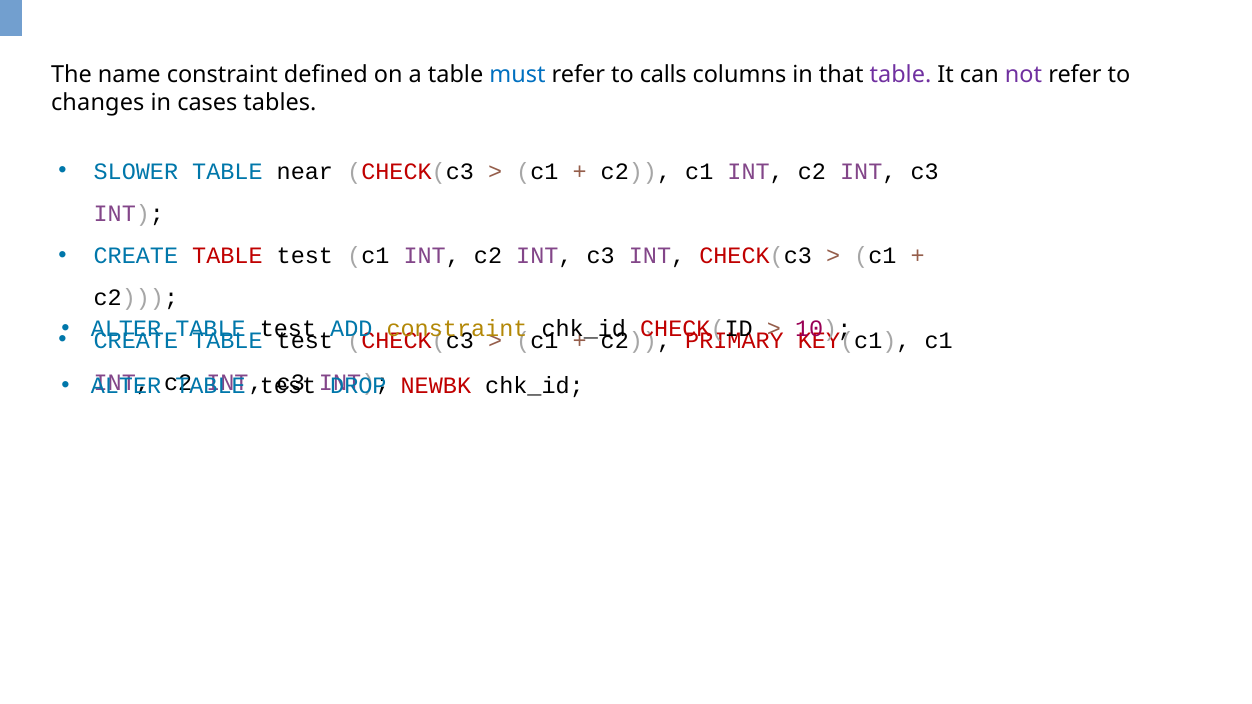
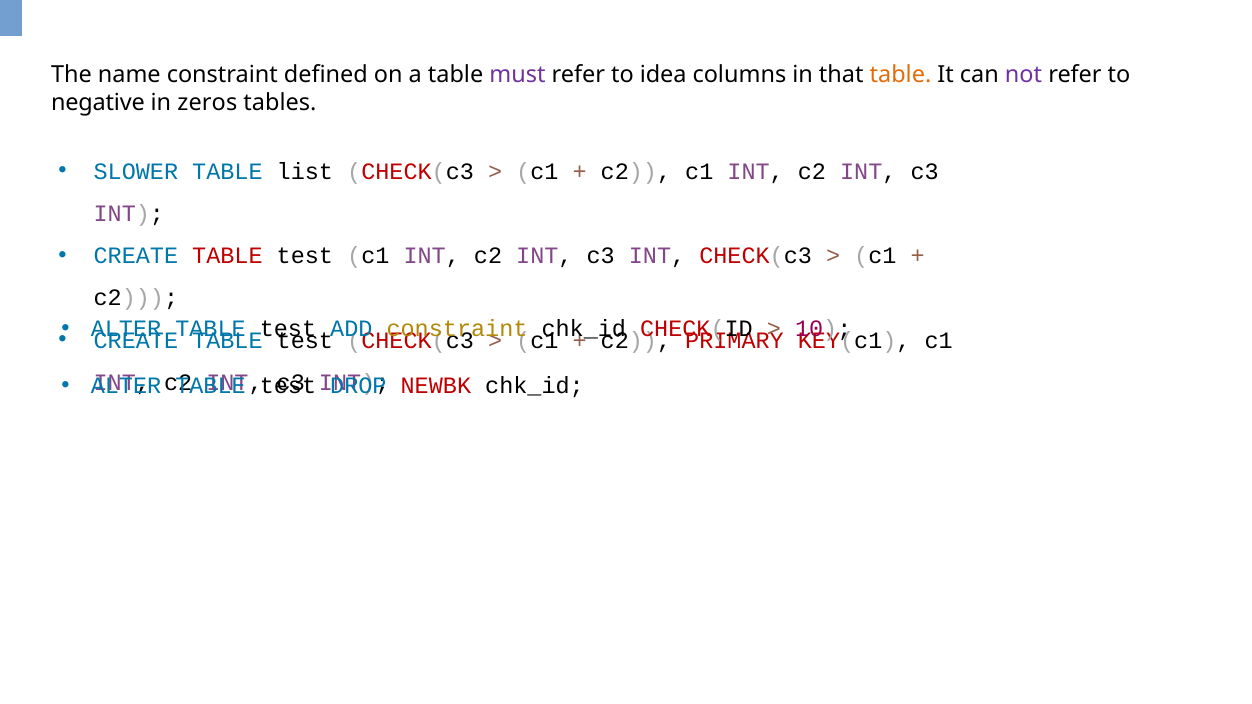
must colour: blue -> purple (517, 74)
calls: calls -> idea (663, 74)
table colour: purple -> orange (900, 74)
changes: changes -> negative (98, 102)
cases: cases -> zeros (207, 102)
near: near -> list (305, 171)
